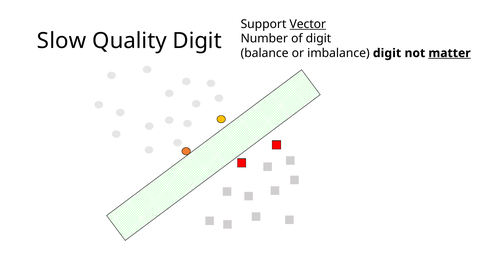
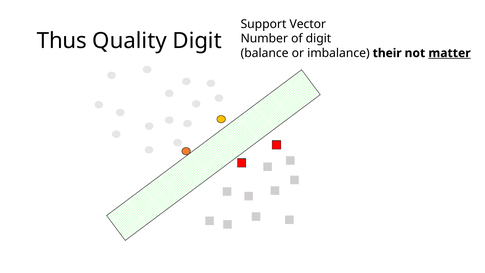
Vector underline: present -> none (308, 24)
Slow: Slow -> Thus (62, 41)
imbalance digit: digit -> their (387, 53)
